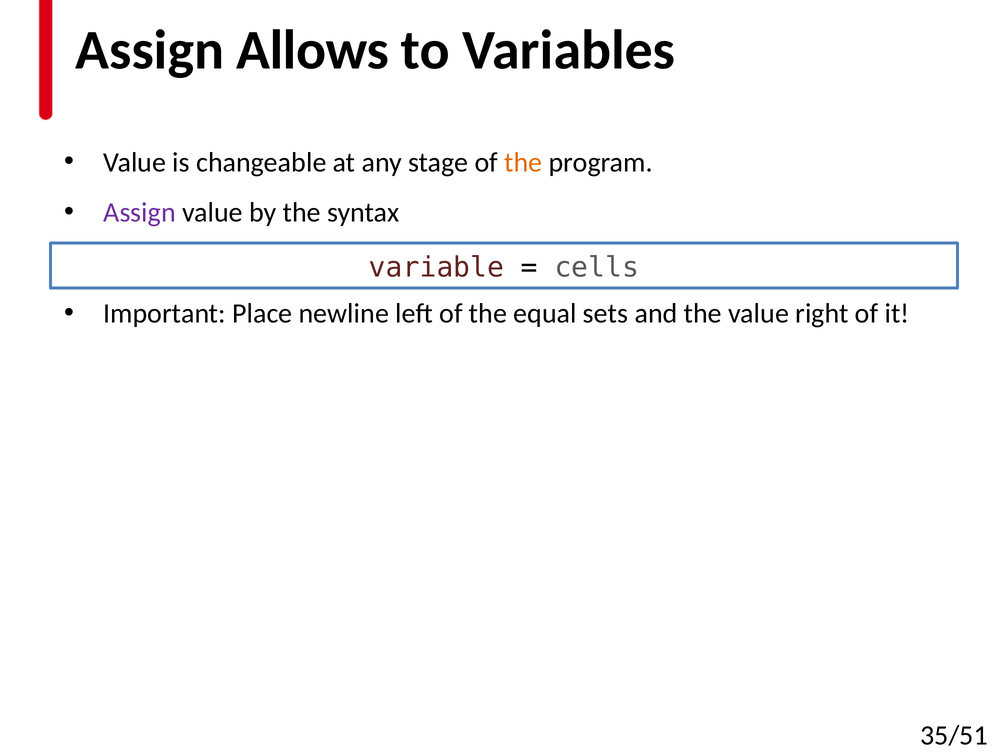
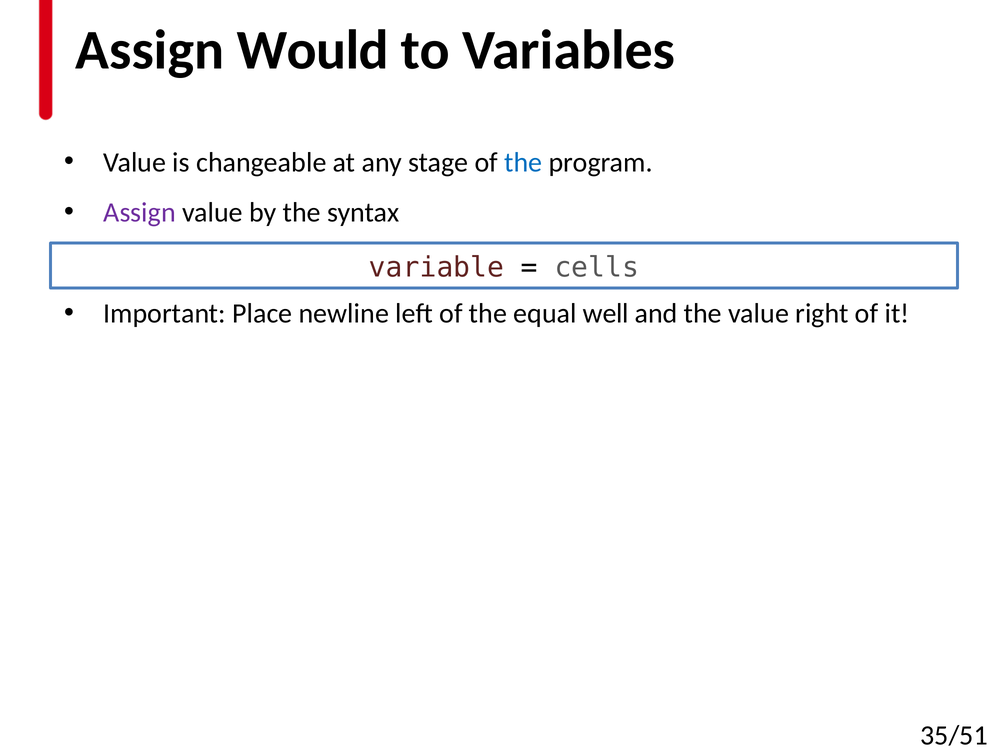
Allows: Allows -> Would (313, 50)
the colour: orange -> blue (523, 162)
sets: sets -> well (606, 314)
